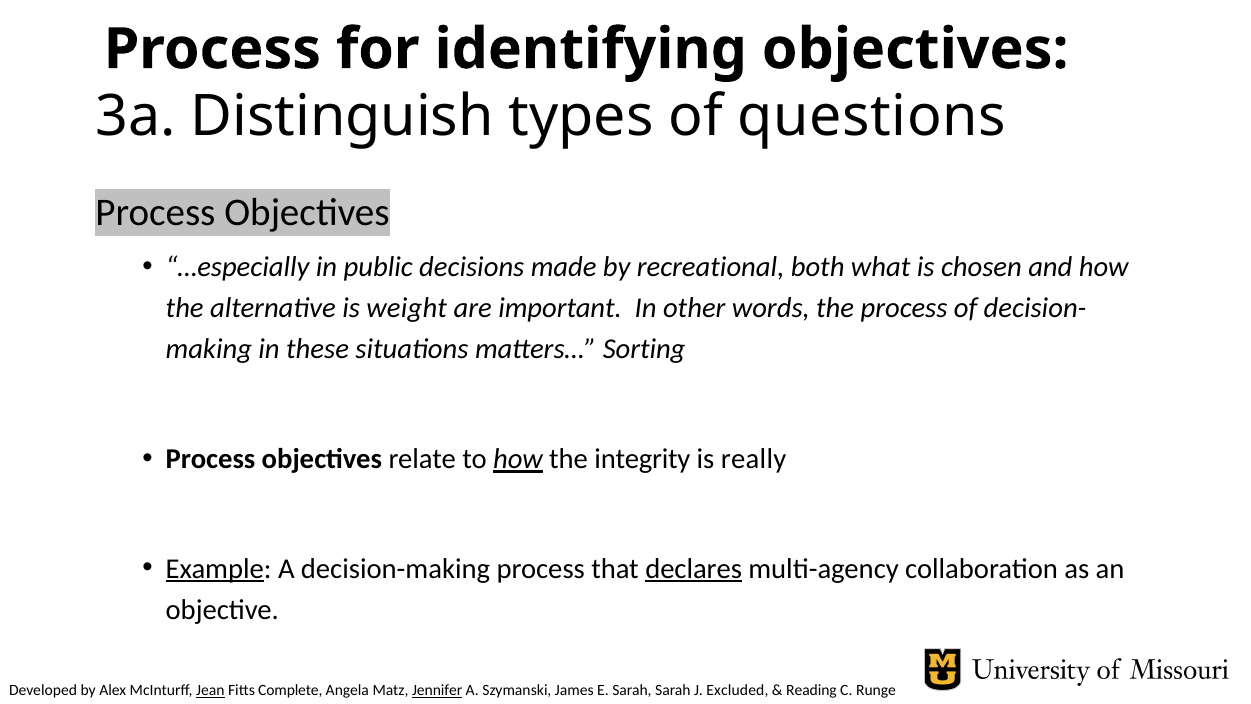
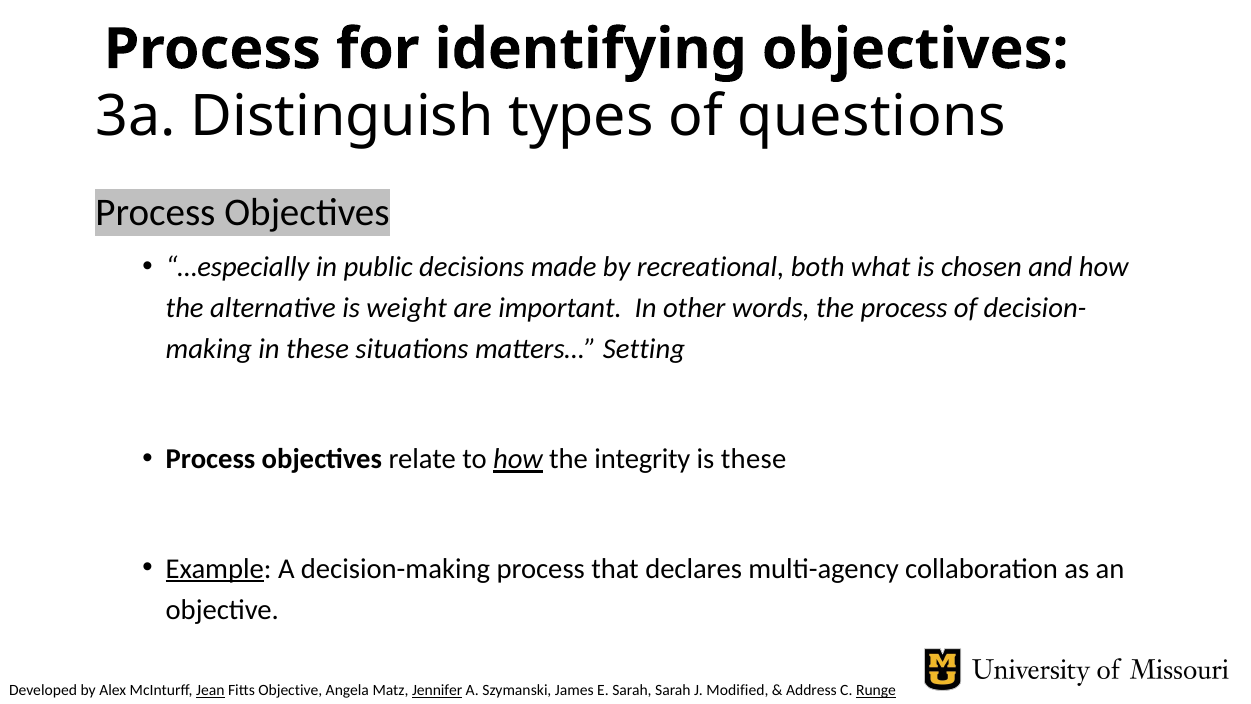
Sorting: Sorting -> Setting (644, 349)
is really: really -> these (754, 459)
declares underline: present -> none (694, 568)
Fitts Complete: Complete -> Objective (290, 690)
Excluded: Excluded -> Modified (737, 690)
Reading: Reading -> Address (811, 690)
Runge underline: none -> present (876, 690)
